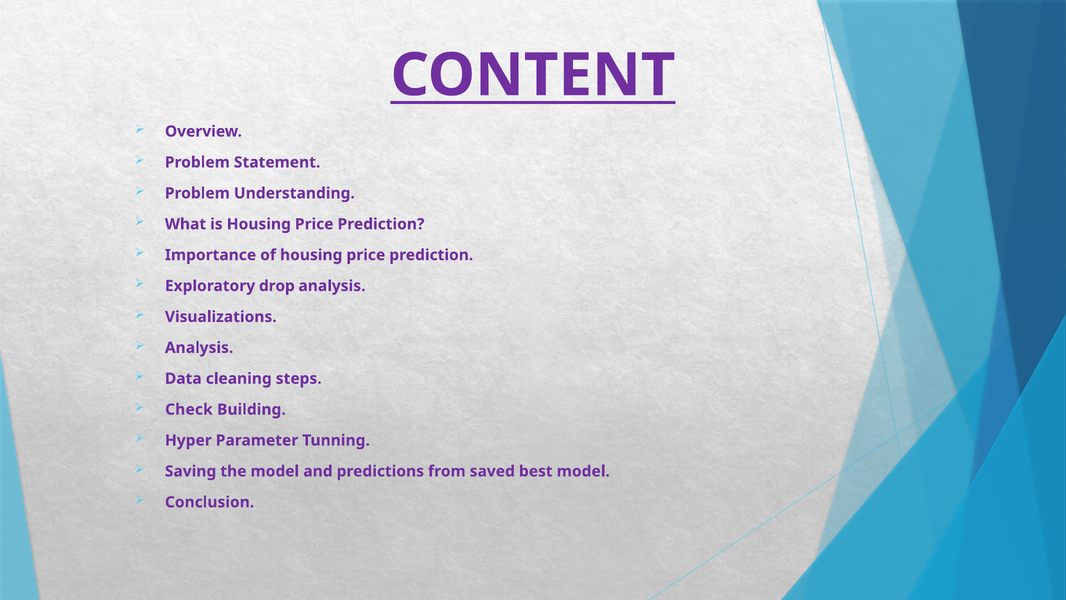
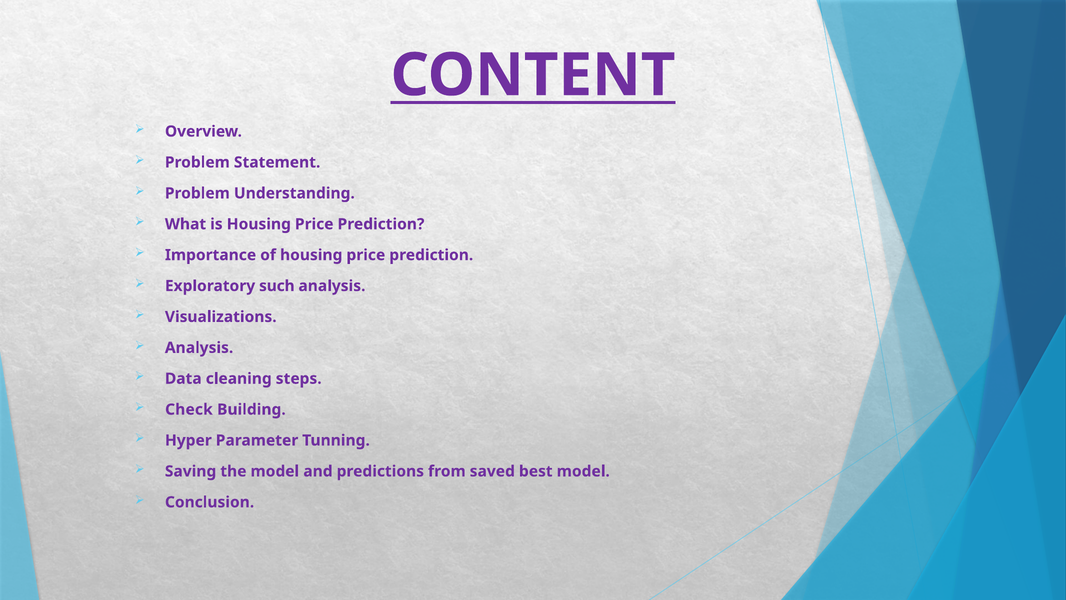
drop: drop -> such (277, 286)
